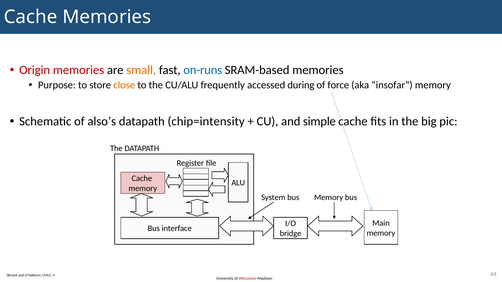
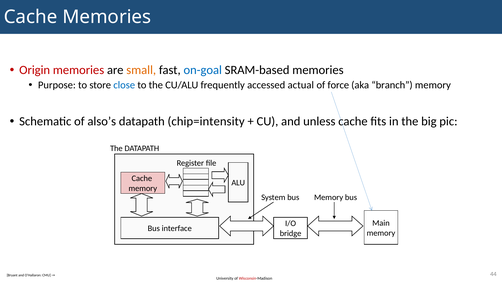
on-runs: on-runs -> on-goal (203, 70)
close colour: orange -> blue (124, 85)
during: during -> actual (301, 85)
insofar: insofar -> branch (392, 85)
simple: simple -> unless (319, 122)
